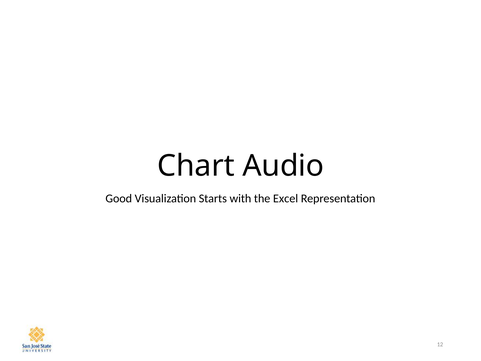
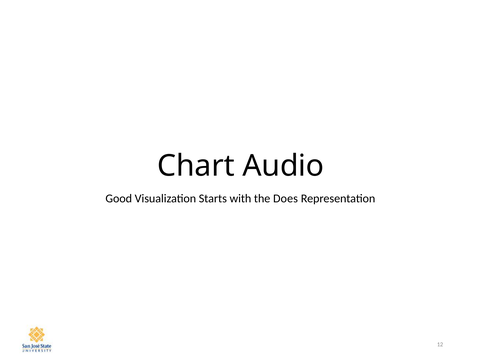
Excel: Excel -> Does (286, 198)
